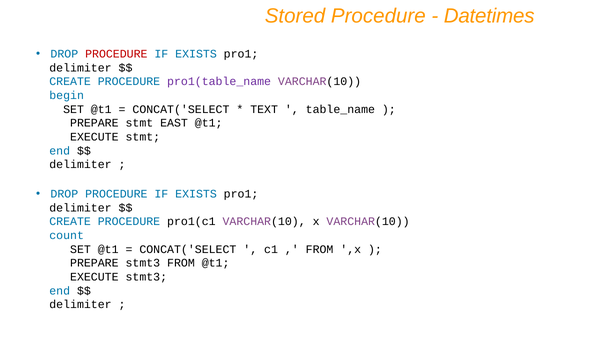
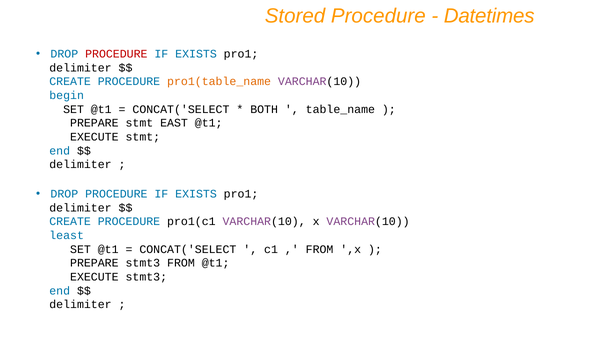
pro1(table_name colour: purple -> orange (219, 82)
TEXT: TEXT -> BOTH (264, 109)
count: count -> least (67, 236)
